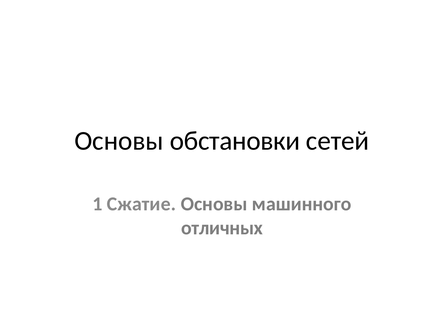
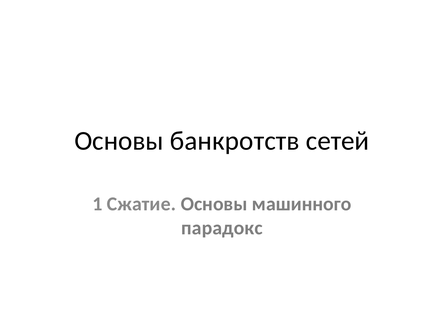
обстановки: обстановки -> банкротств (235, 141)
отличных: отличных -> парадокс (222, 228)
